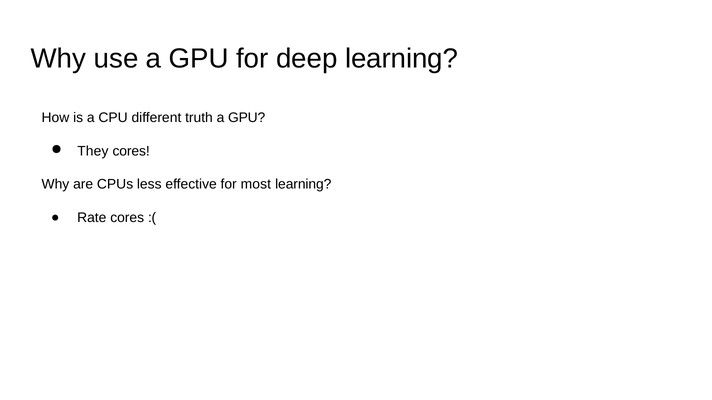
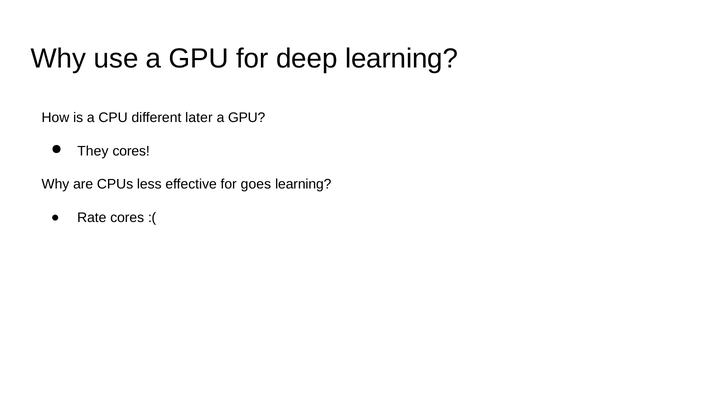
truth: truth -> later (199, 118)
most: most -> goes (256, 185)
